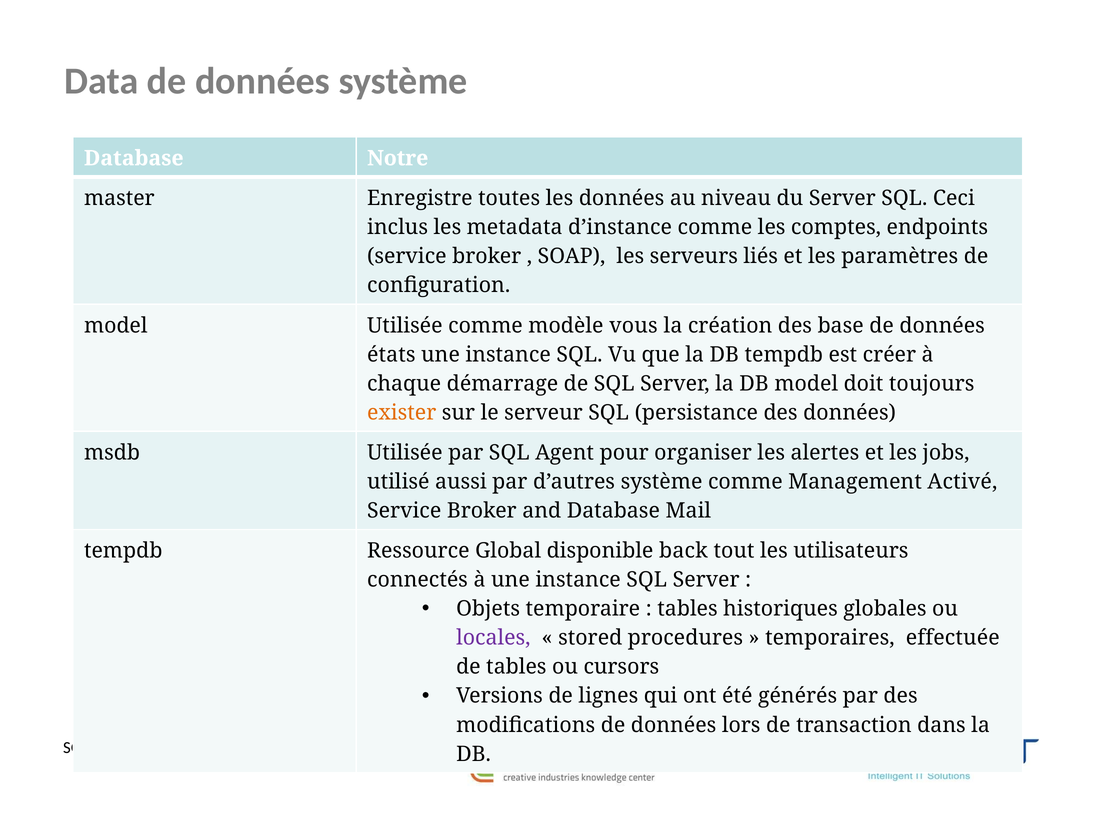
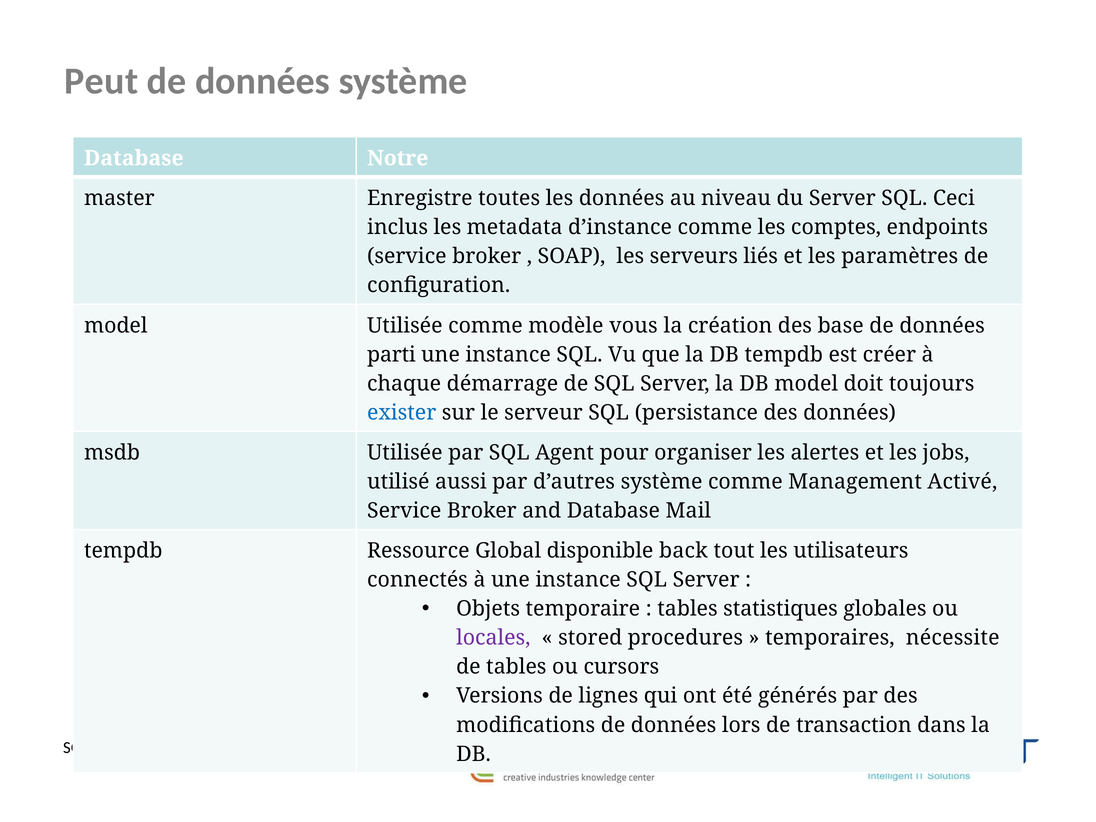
Data: Data -> Peut (101, 81)
états: états -> parti (391, 355)
exister colour: orange -> blue (402, 413)
historiques: historiques -> statistiques (781, 609)
effectuée: effectuée -> nécessite (953, 638)
